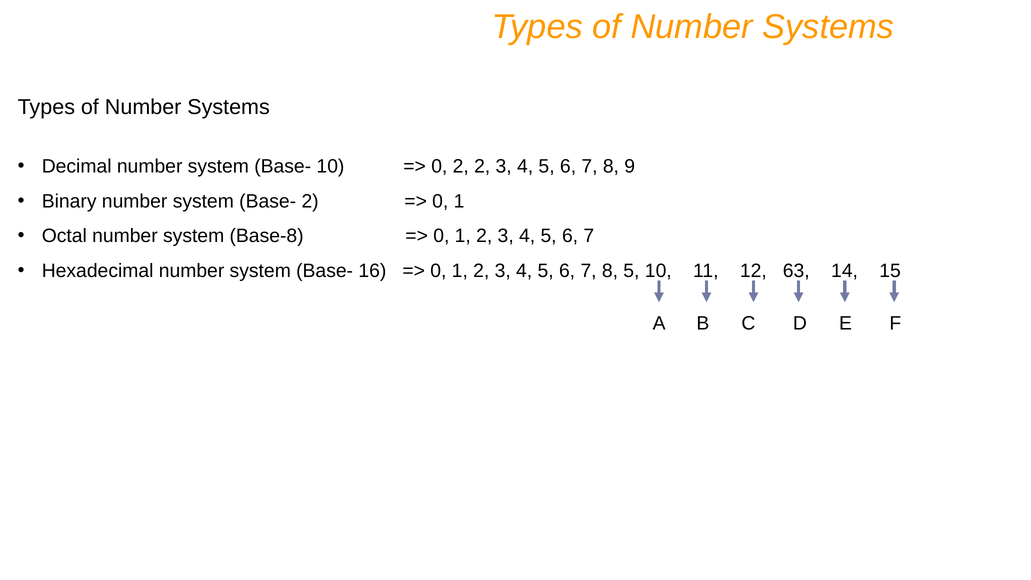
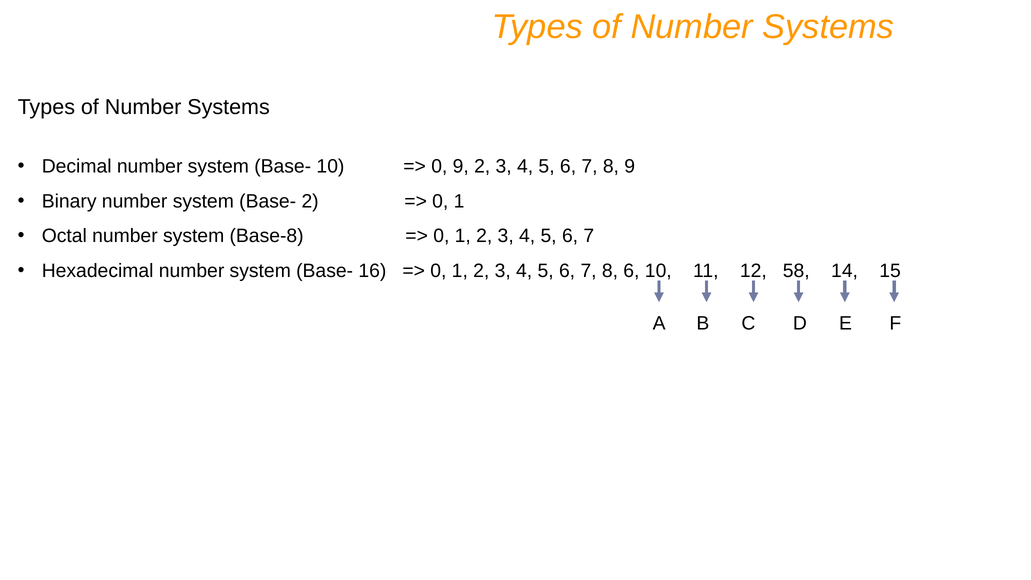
0 2: 2 -> 9 (461, 166)
8 5: 5 -> 6 (631, 271)
63: 63 -> 58 (796, 271)
